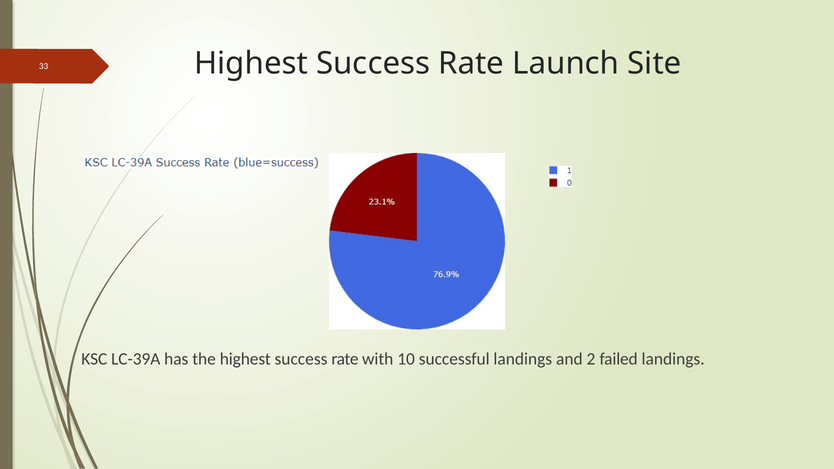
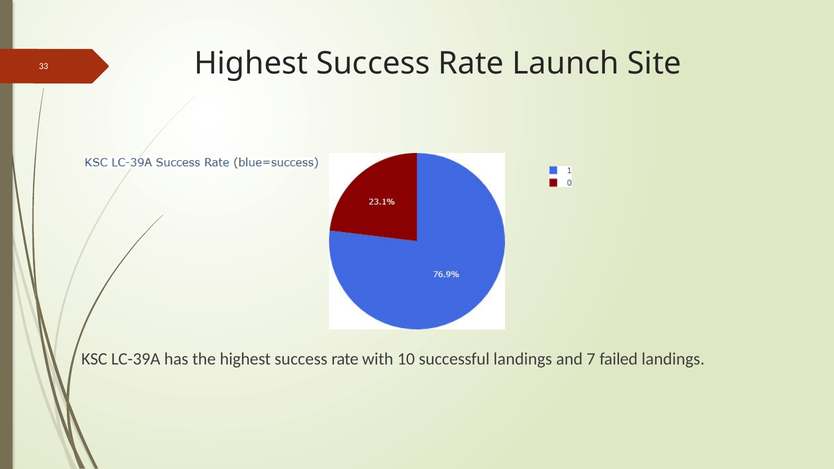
2: 2 -> 7 (591, 359)
